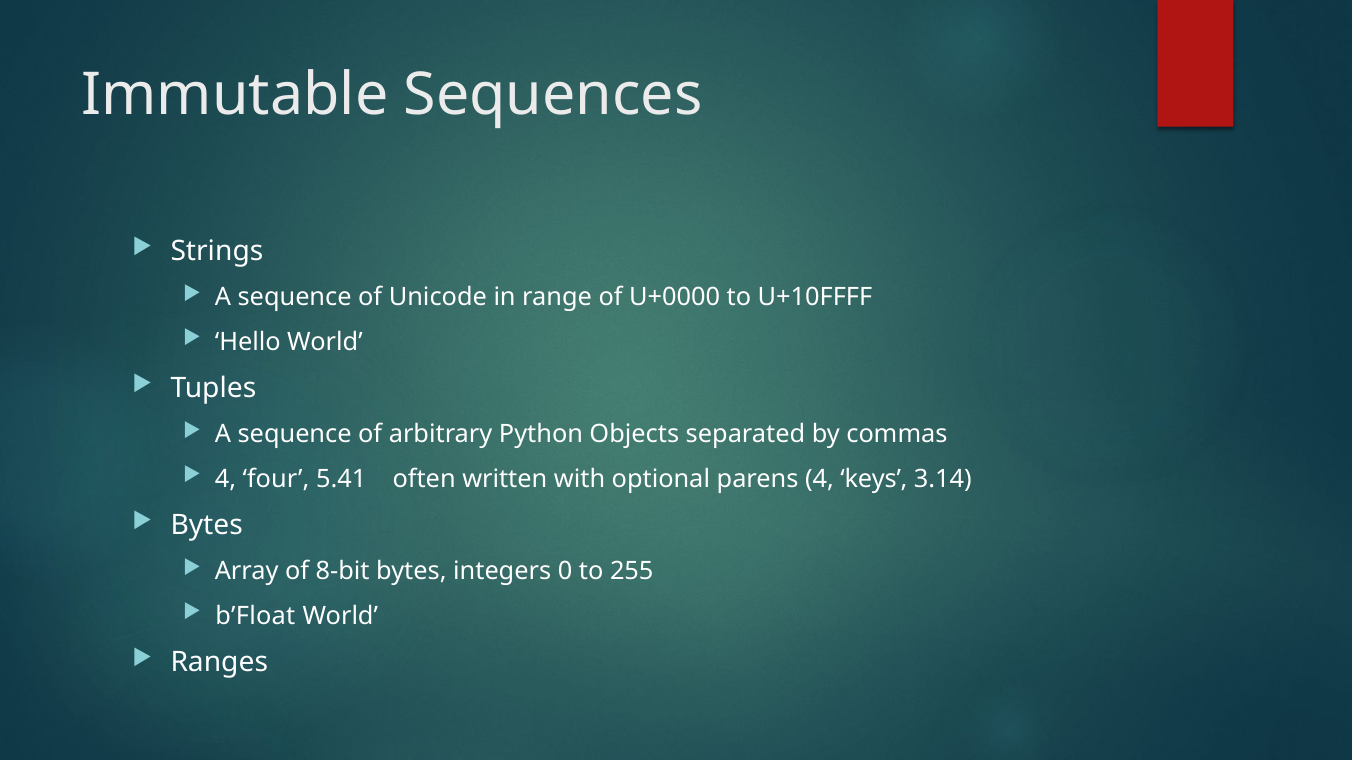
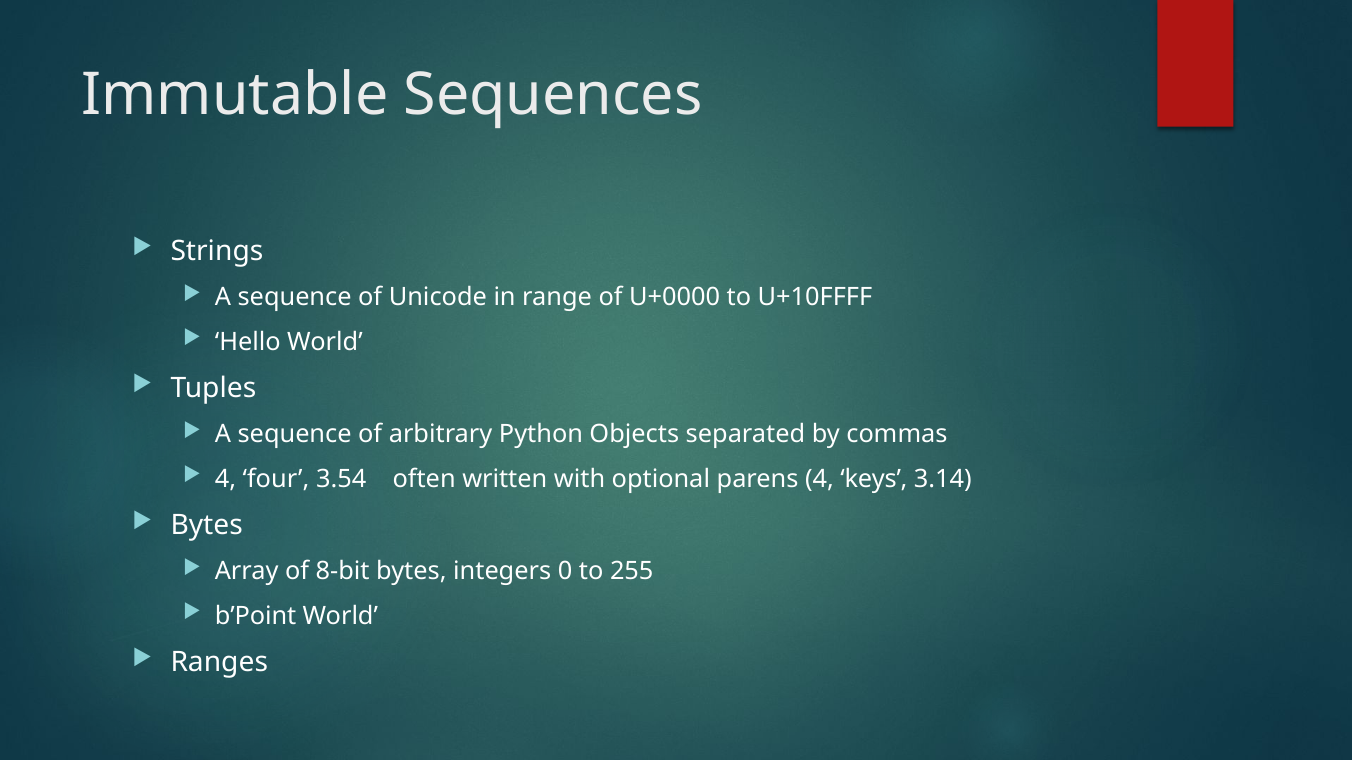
5.41: 5.41 -> 3.54 (341, 479)
b’Float: b’Float -> b’Point (256, 616)
